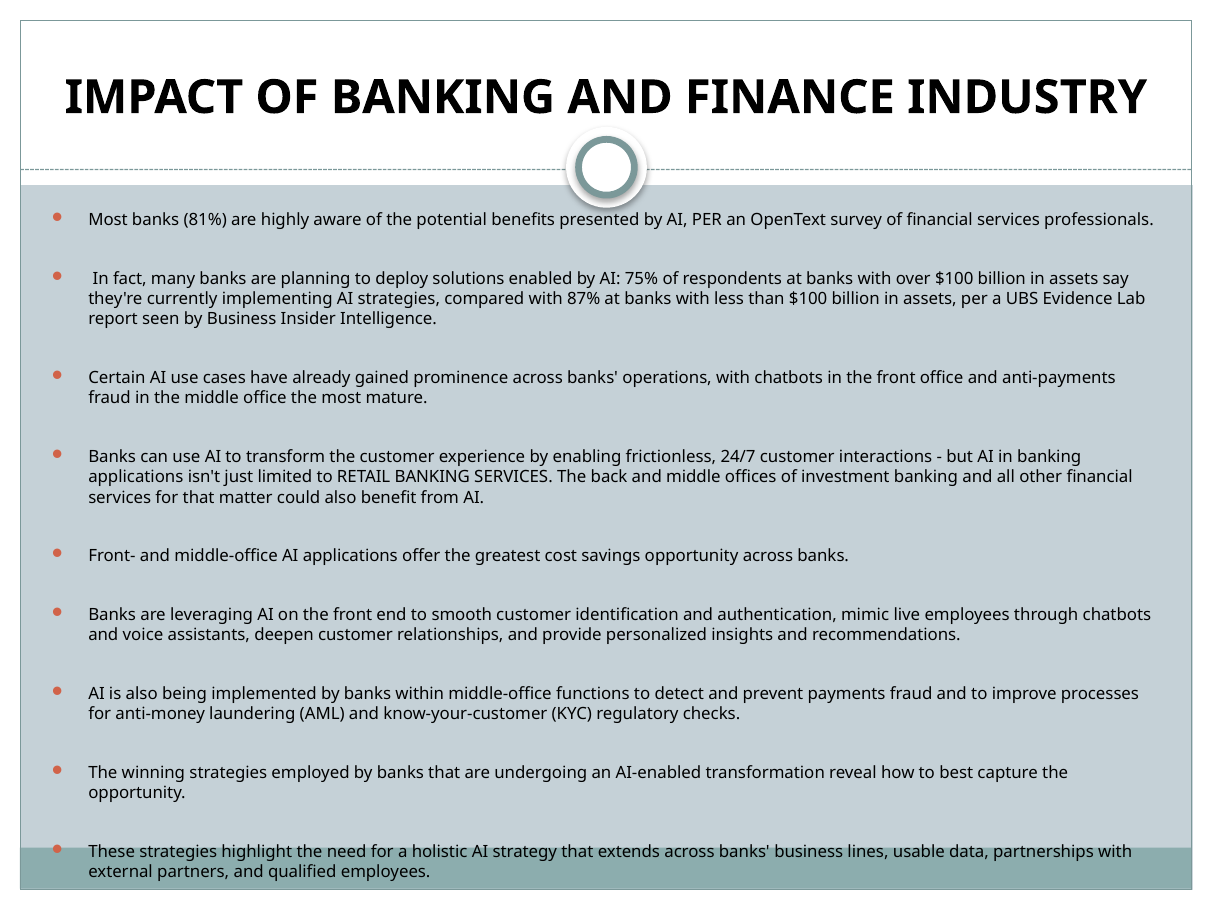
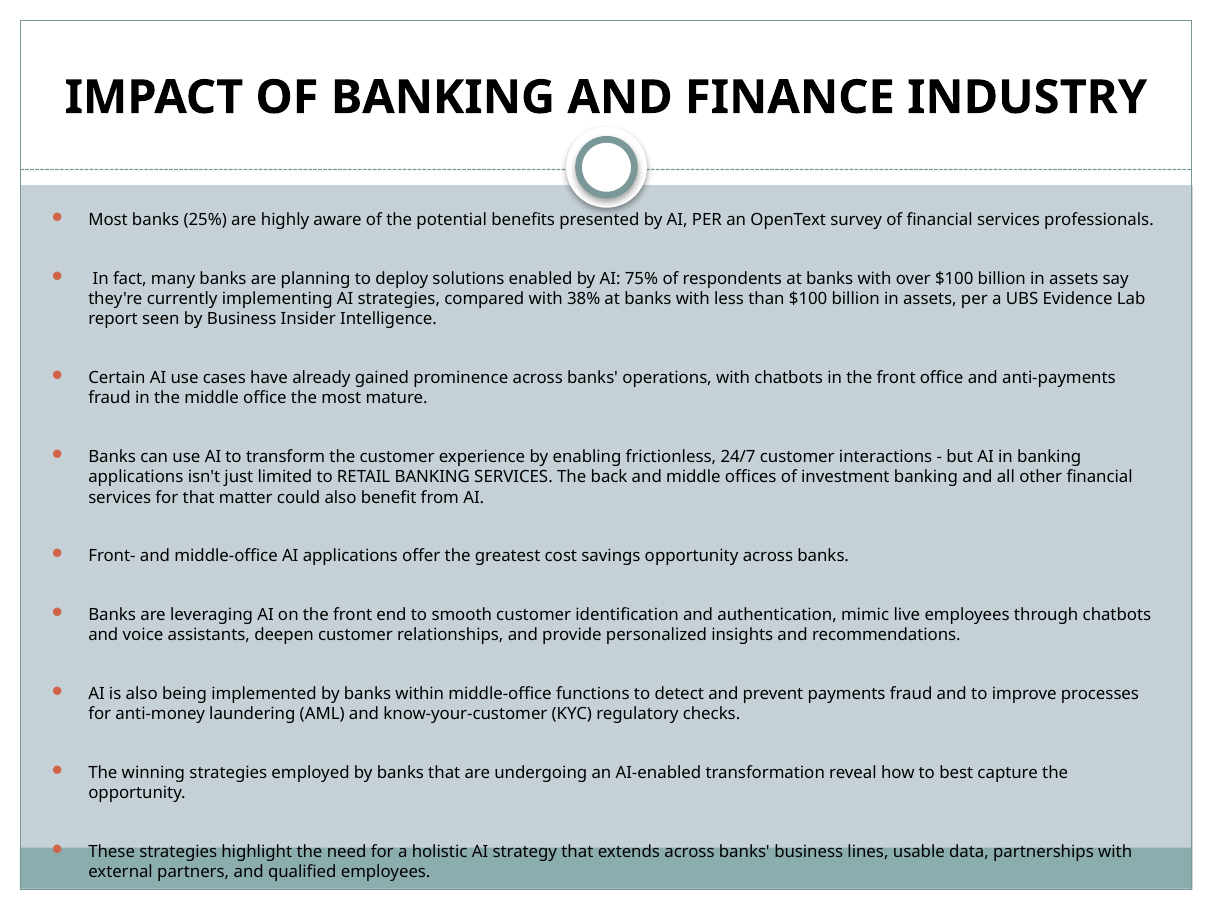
81%: 81% -> 25% (205, 220)
87%: 87% -> 38% (584, 299)
